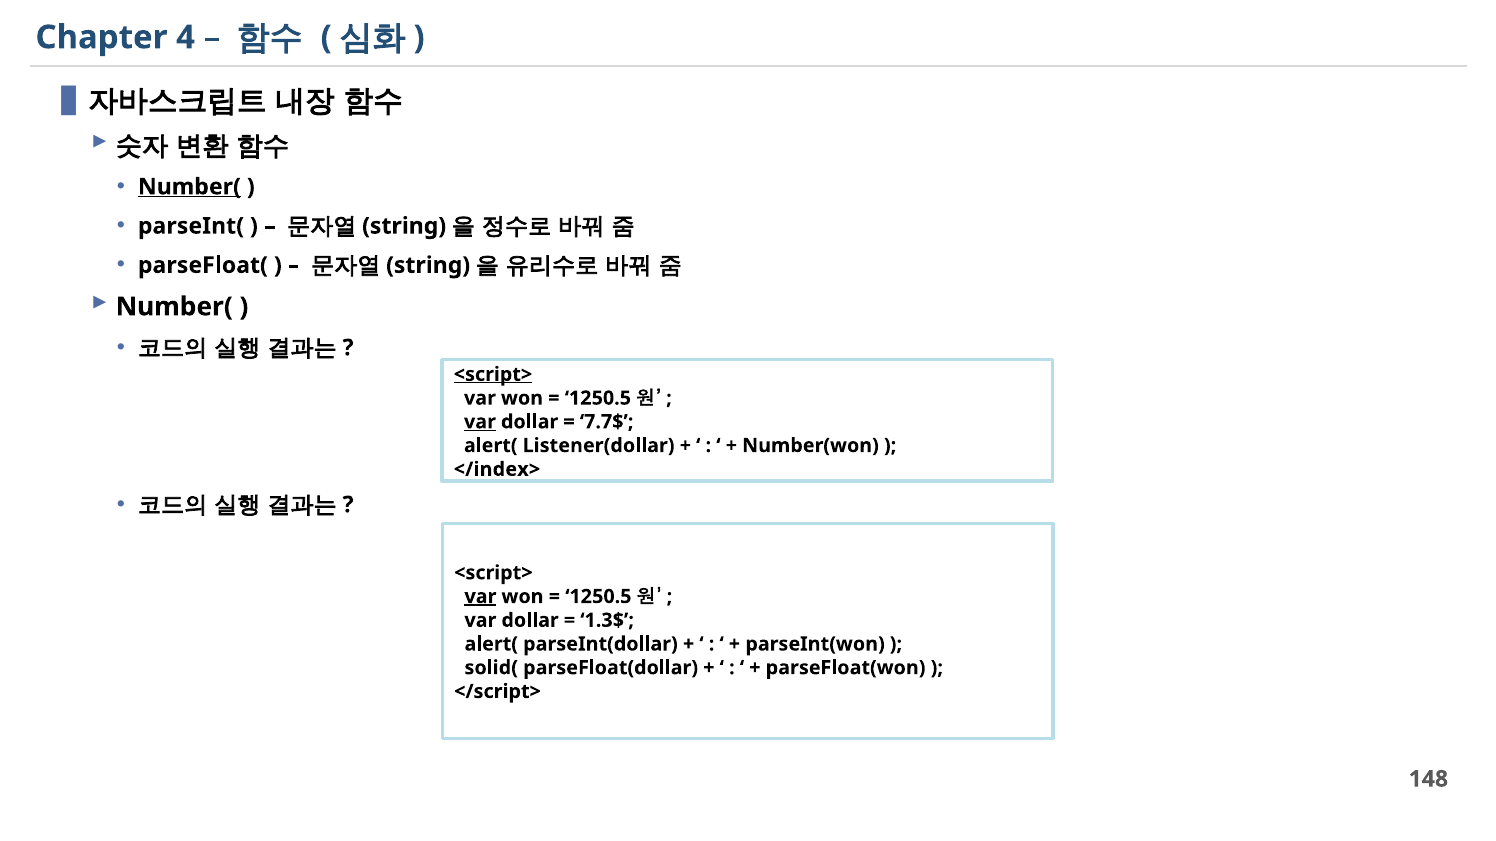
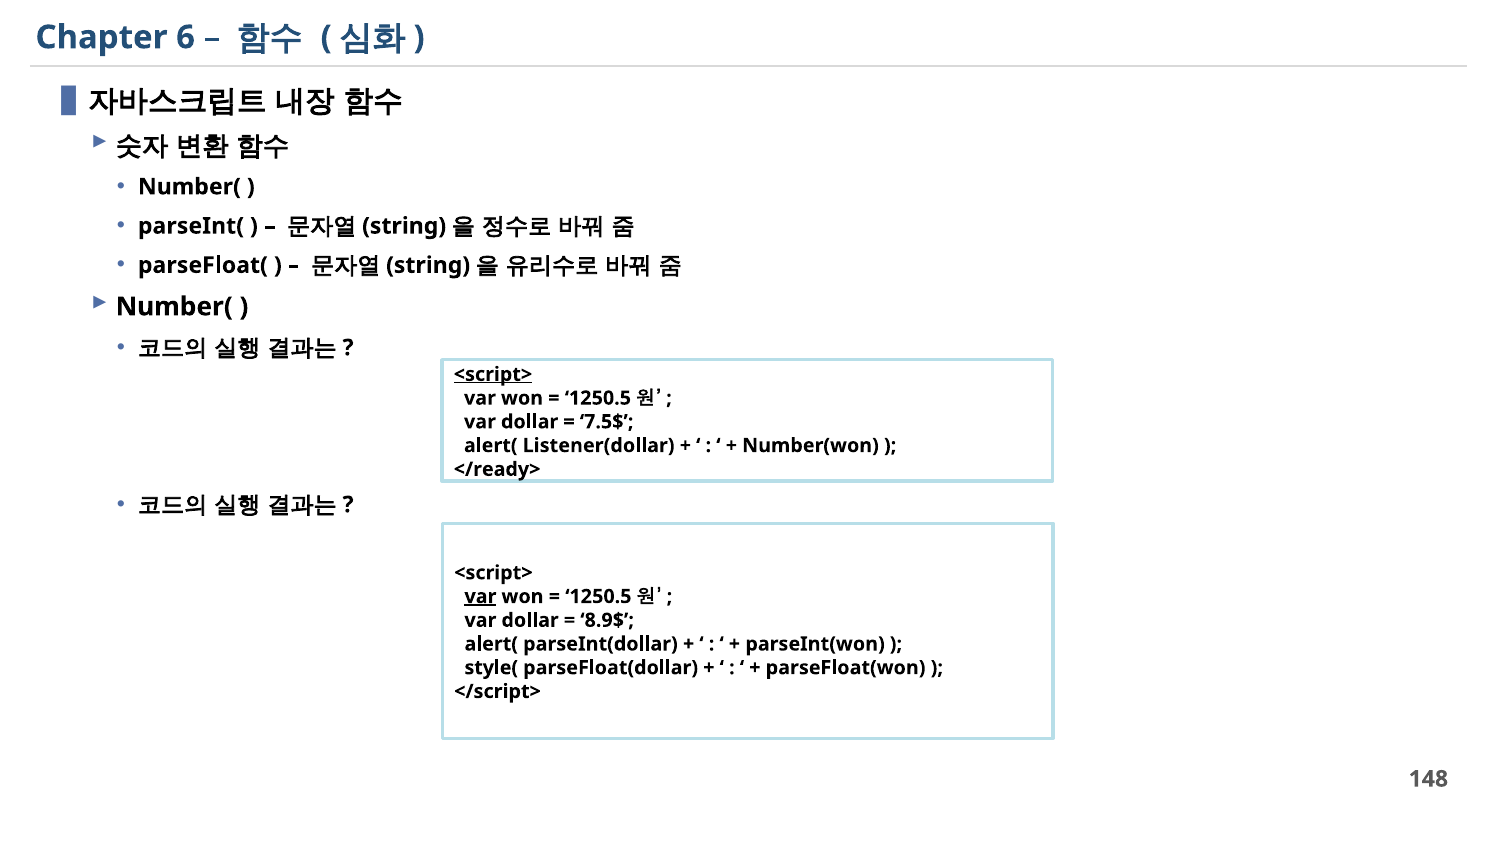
4: 4 -> 6 (186, 37)
Number( underline: present -> none (189, 187)
var underline: present -> none (480, 422)
7.7$: 7.7$ -> 7.5$ (607, 422)
</index>: </index> -> </ready> (497, 469)
1.3$: 1.3$ -> 8.9$ (607, 621)
solid(: solid( -> style( (491, 668)
